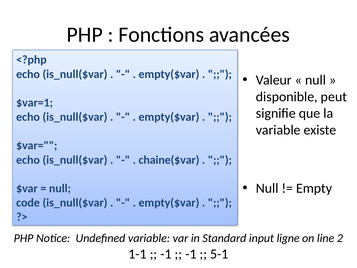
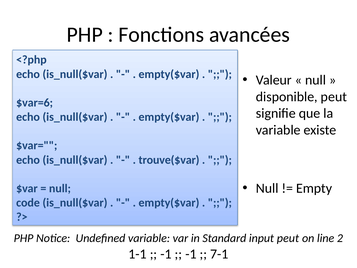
$var=1: $var=1 -> $var=6 (35, 103)
chaine($var: chaine($var -> trouve($var (169, 160)
input ligne: ligne -> peut (288, 238)
5-1: 5-1 -> 7-1 (219, 254)
